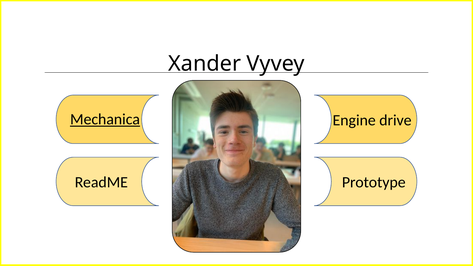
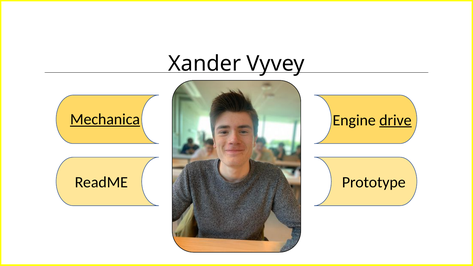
drive underline: none -> present (395, 120)
